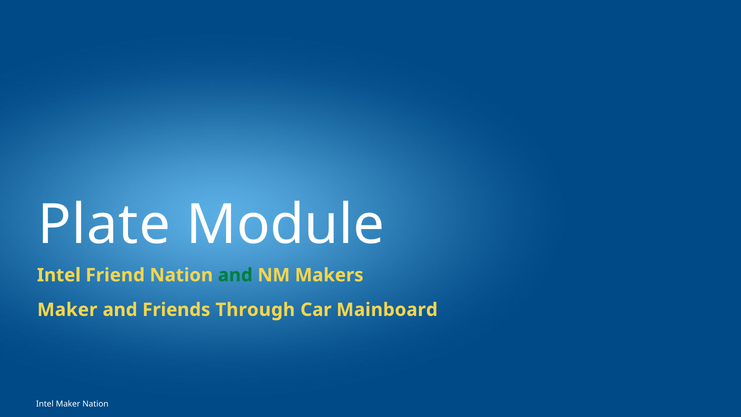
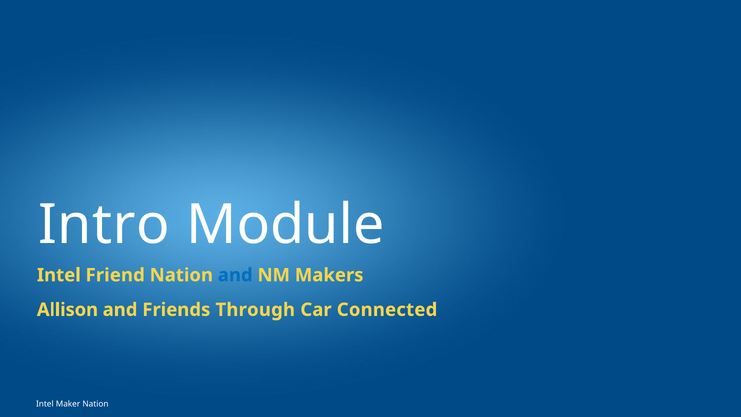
Plate: Plate -> Intro (104, 225)
and colour: green -> blue (235, 275)
Maker: Maker -> Allison (67, 310)
Mainboard: Mainboard -> Connected (387, 310)
